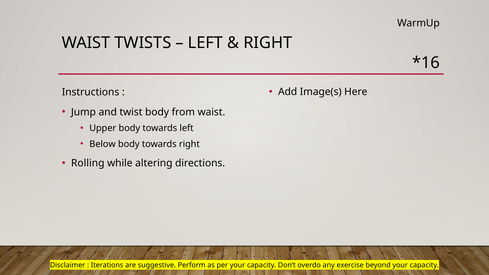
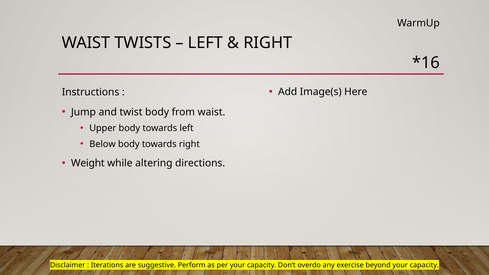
Rolling: Rolling -> Weight (88, 163)
